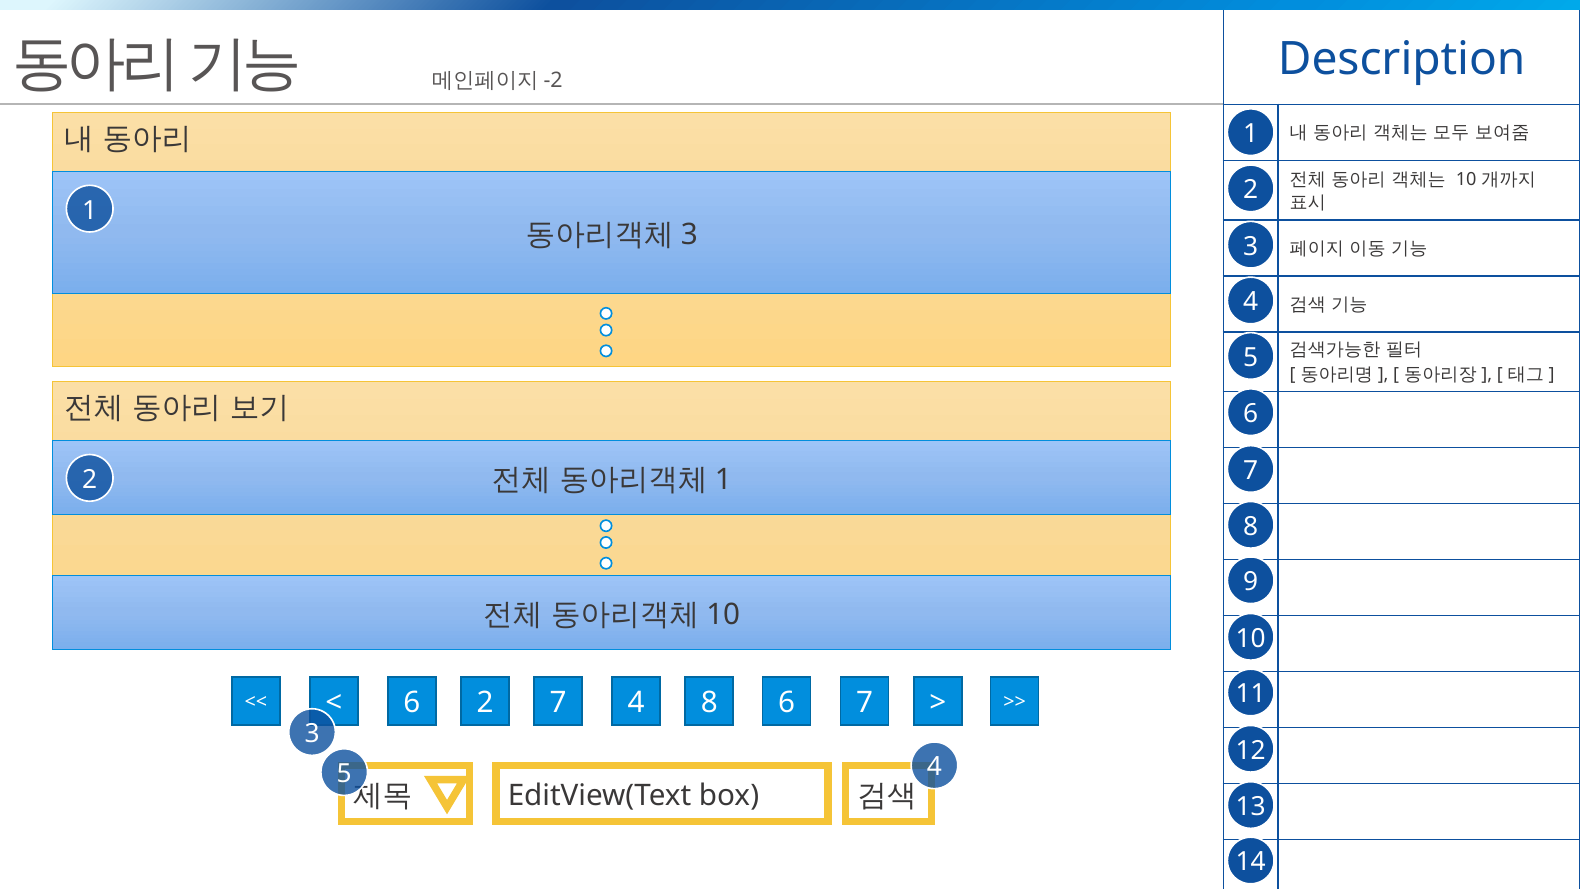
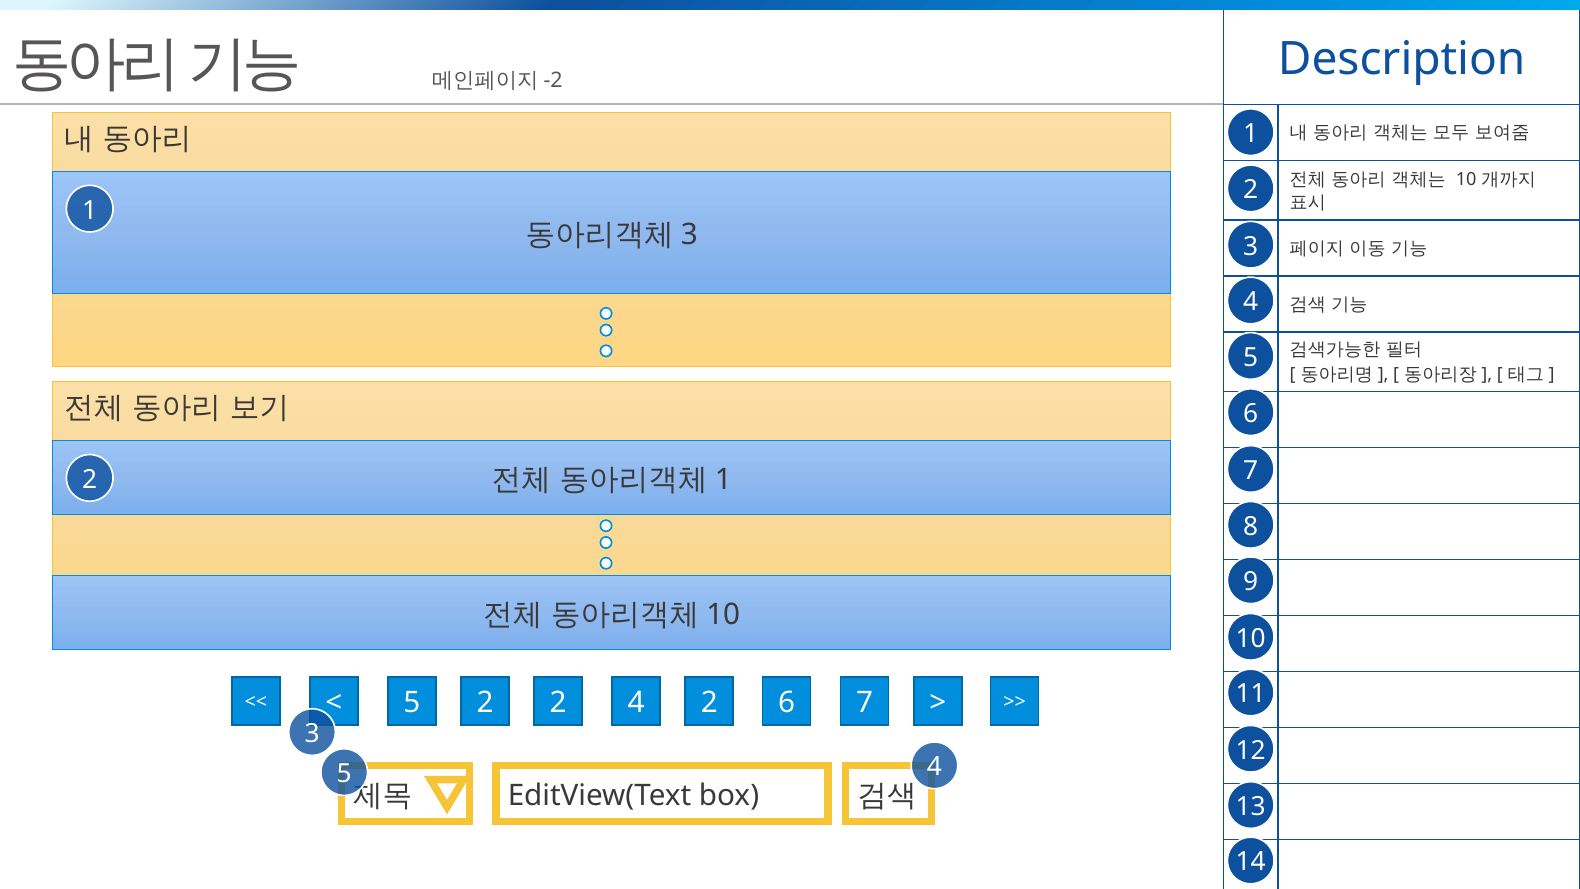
6: 6 -> 5 (412, 703)
2 7: 7 -> 2 (558, 703)
4 8: 8 -> 2 (709, 703)
